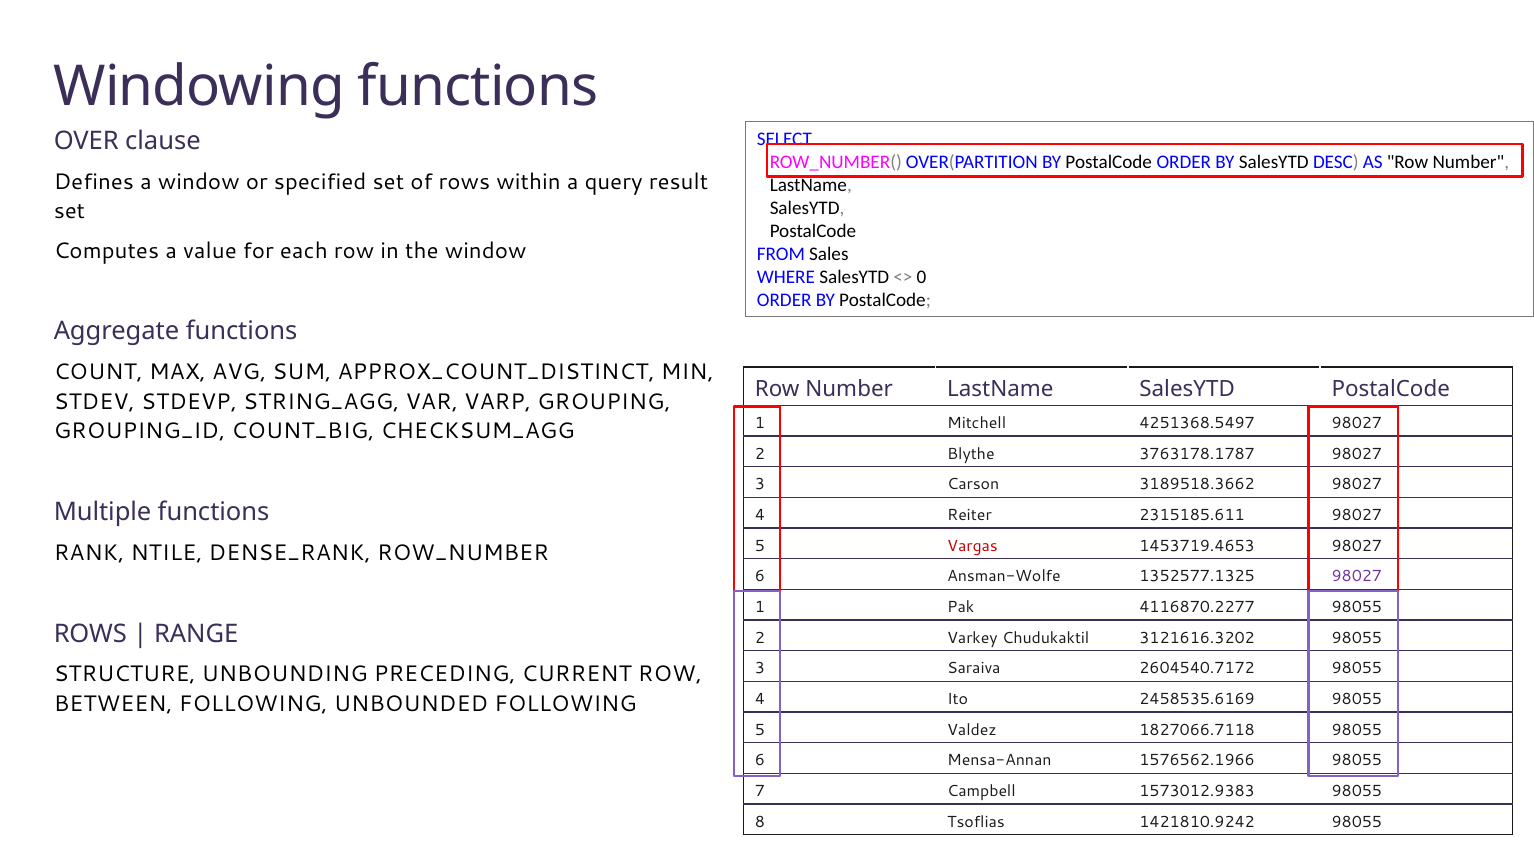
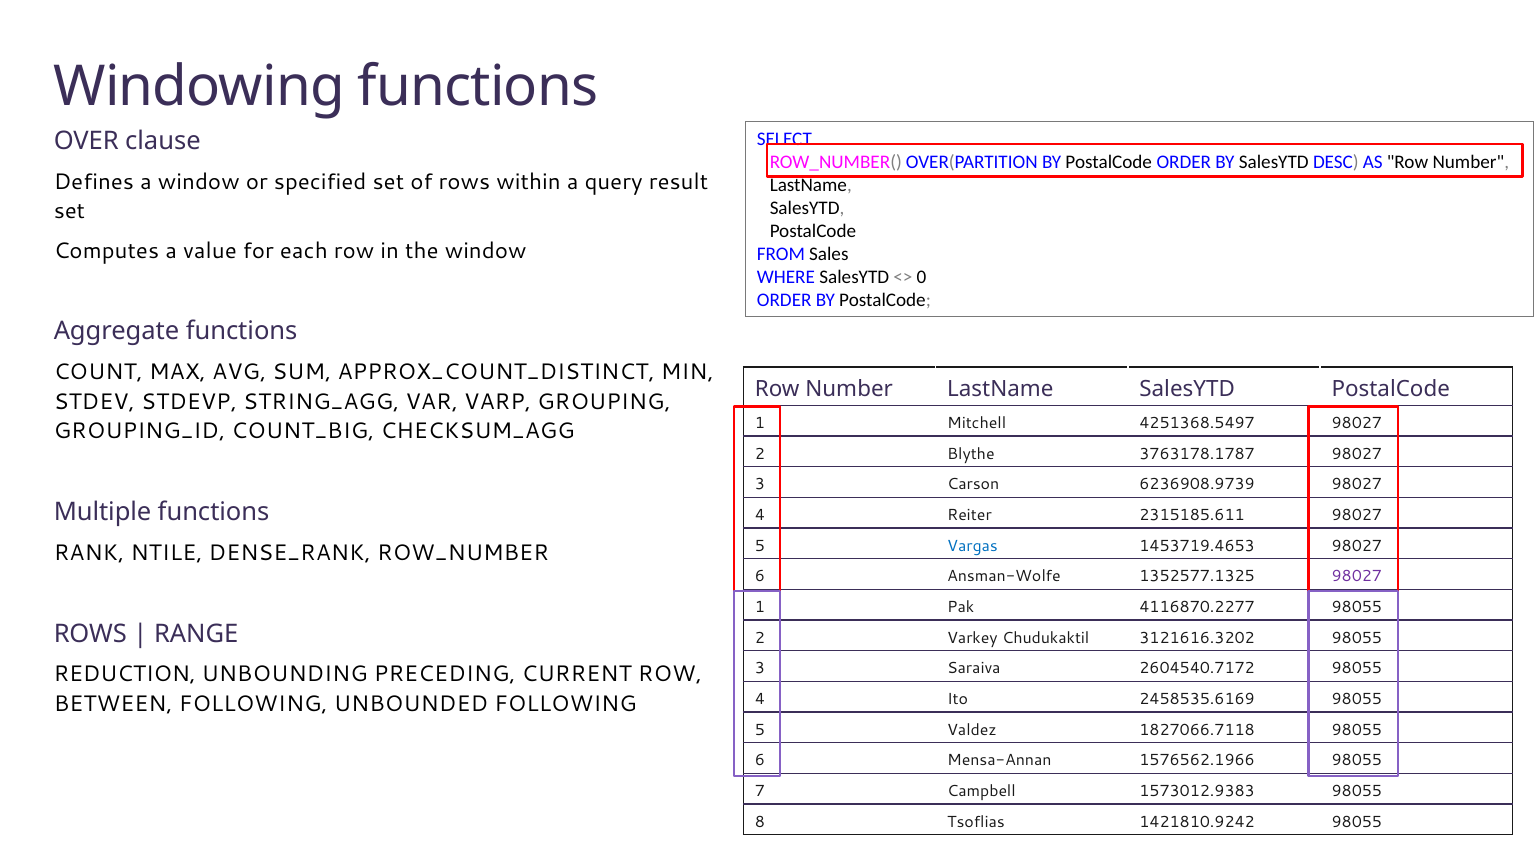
3189518.3662: 3189518.3662 -> 6236908.9739 (1197, 485)
Vargas colour: red -> blue (973, 546)
STRUCTURE: STRUCTURE -> REDUCTION (125, 674)
